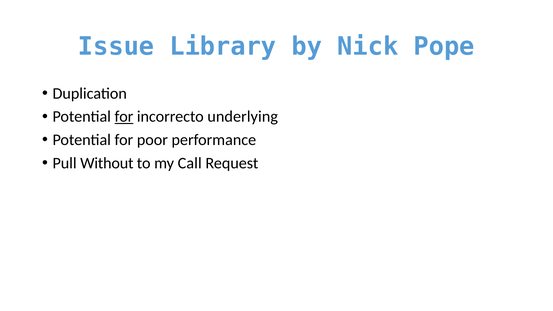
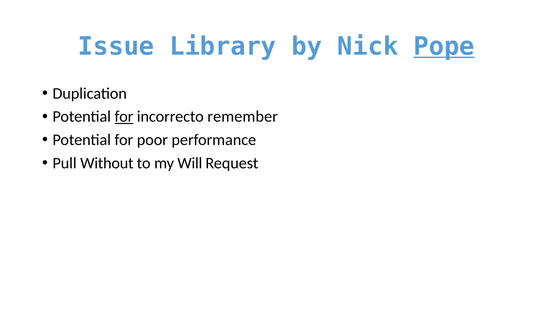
Pope underline: none -> present (444, 46)
underlying: underlying -> remember (243, 117)
Call: Call -> Will (190, 163)
